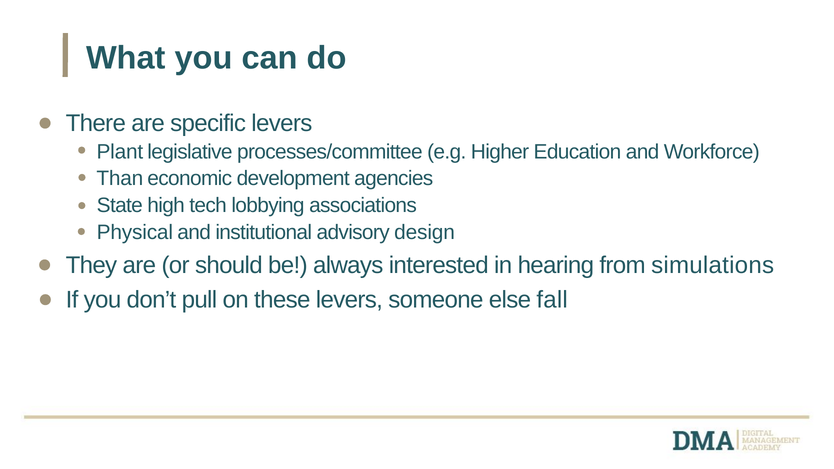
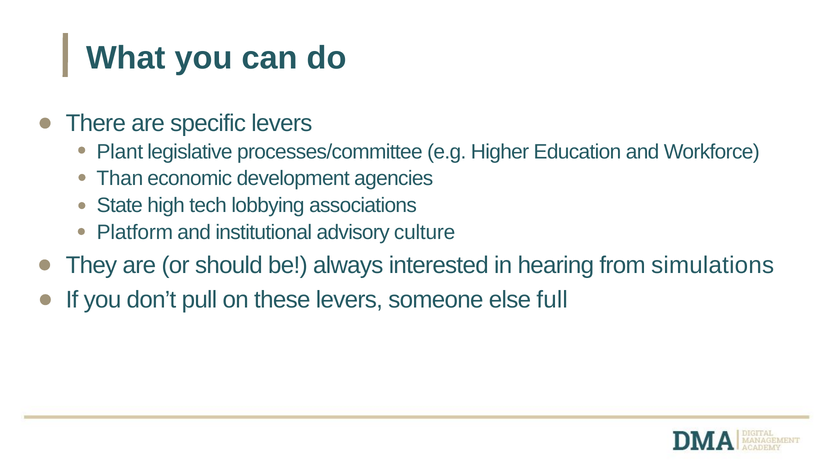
Physical: Physical -> Platform (135, 232)
design: design -> culture (425, 232)
fall: fall -> full (552, 300)
